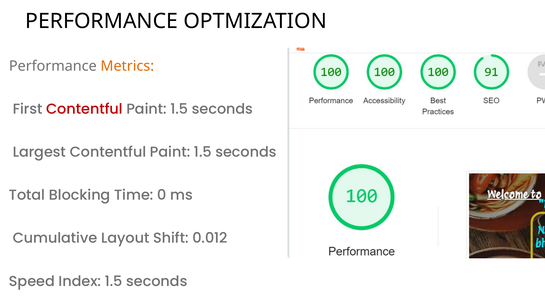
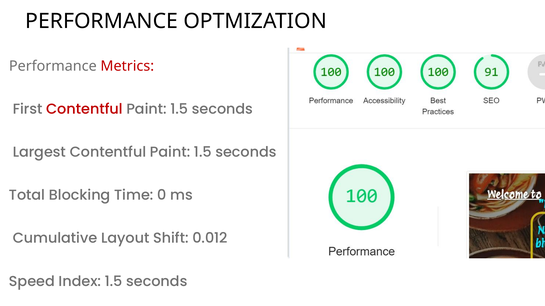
Metrics colour: orange -> red (127, 66)
